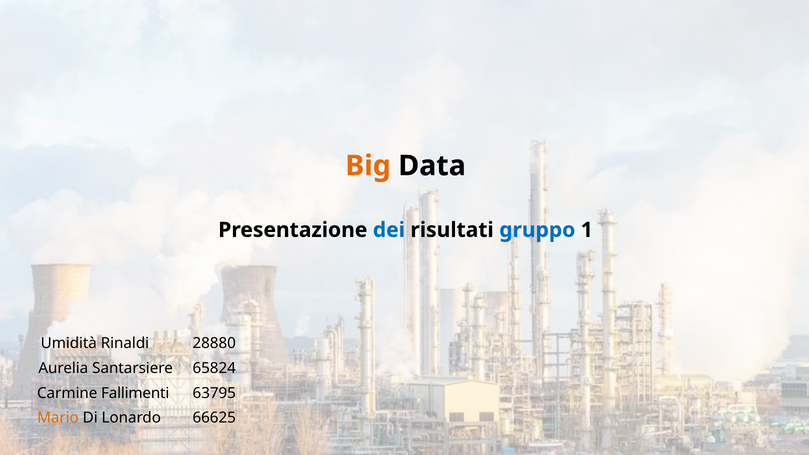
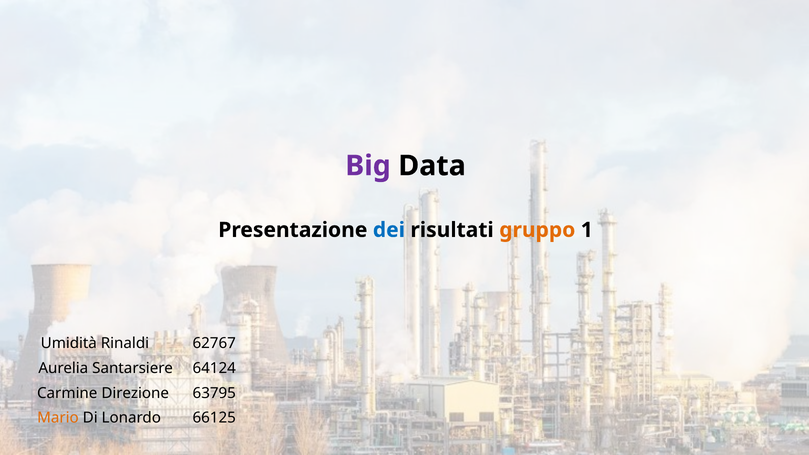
Big colour: orange -> purple (368, 166)
gruppo colour: blue -> orange (537, 230)
28880: 28880 -> 62767 (214, 343)
65824: 65824 -> 64124 (214, 368)
Fallimenti: Fallimenti -> Direzione (135, 393)
66625: 66625 -> 66125 (214, 418)
